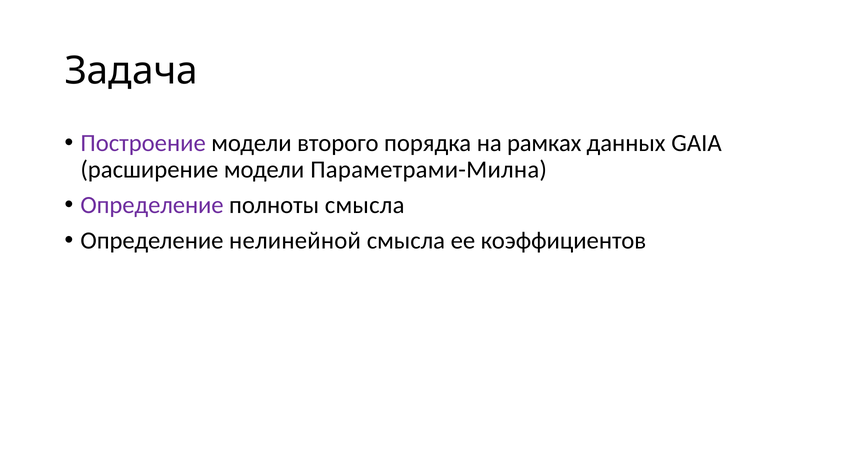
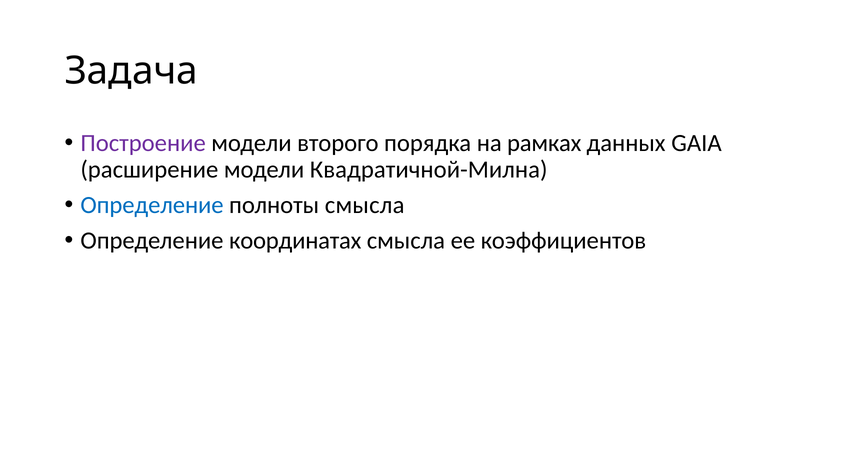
Параметрами-Милна: Параметрами-Милна -> Квадратичной-Милна (429, 170)
Определение colour: purple -> blue (152, 205)
нелинейной: нелинейной -> координатах (295, 241)
